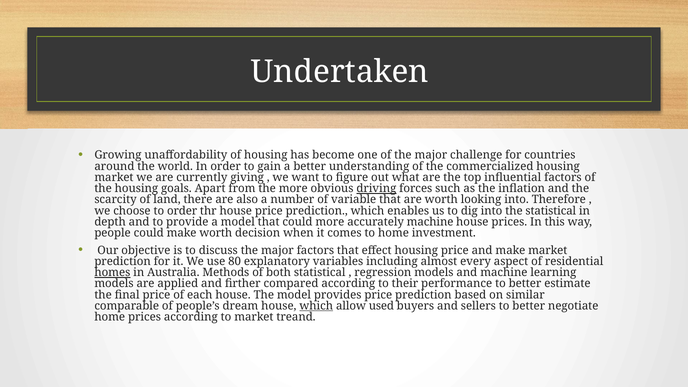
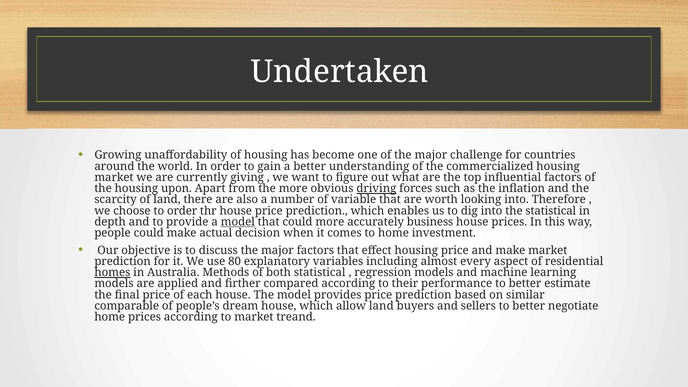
goals: goals -> upon (176, 189)
model underline: none -> present (238, 222)
accurately machine: machine -> business (430, 222)
make worth: worth -> actual (216, 233)
which underline: present -> none (316, 306)
allow used: used -> land (381, 306)
